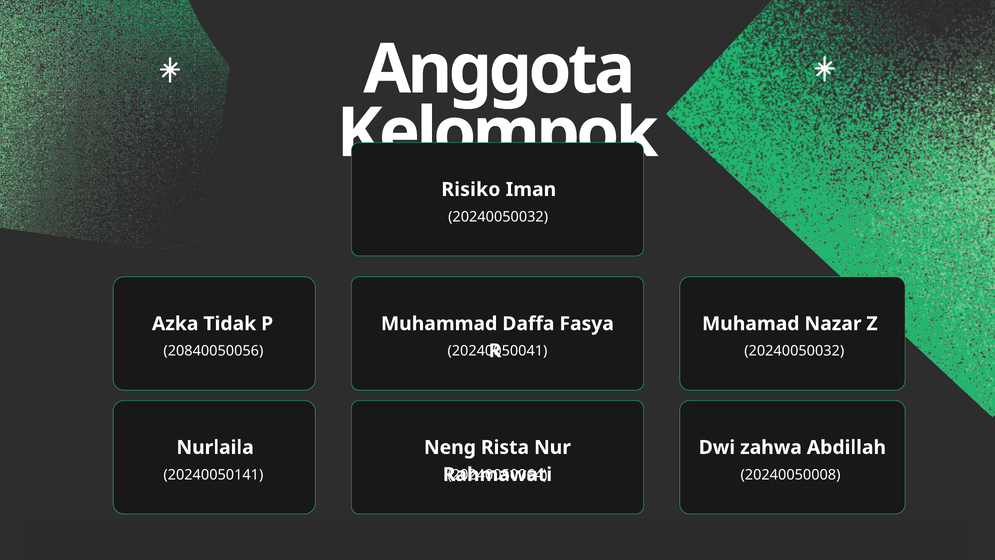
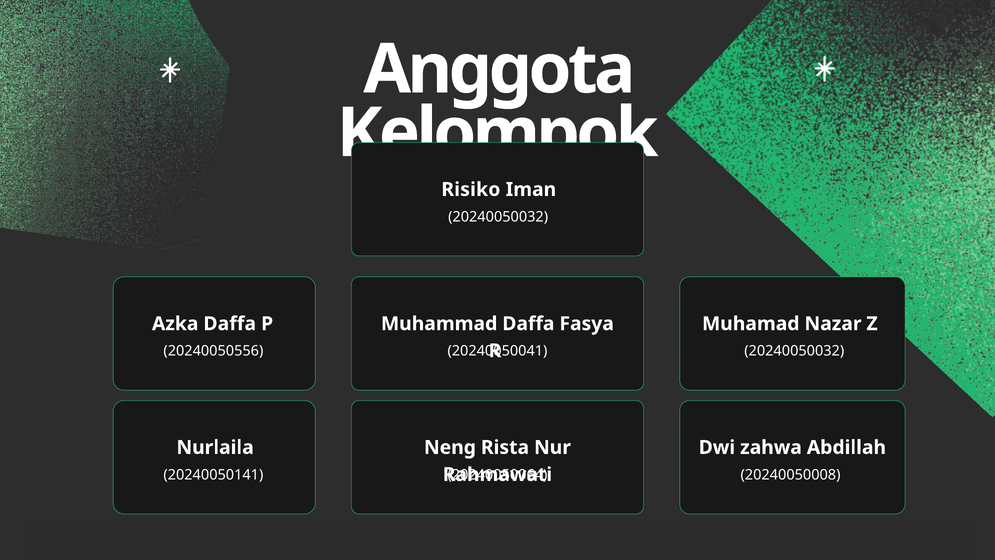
Azka Tidak: Tidak -> Daffa (230, 324)
20840050056: 20840050056 -> 20240050556 (213, 351)
